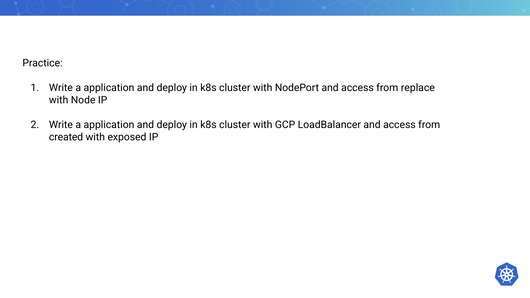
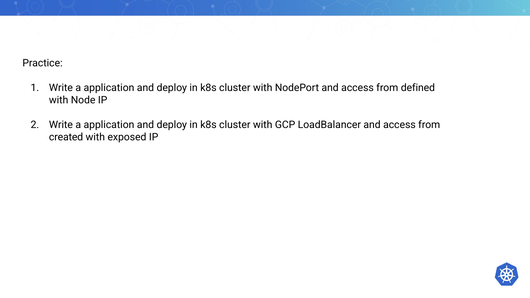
replace: replace -> defined (418, 88)
